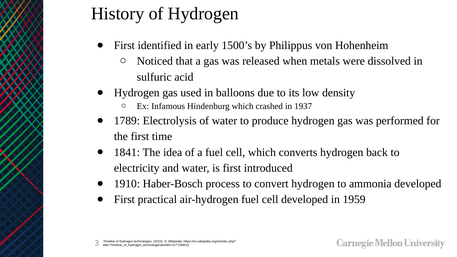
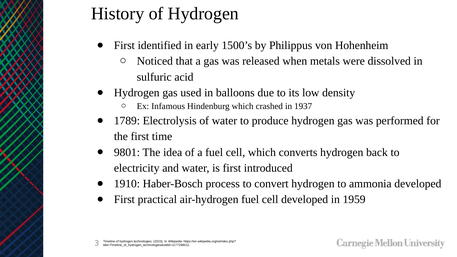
1841: 1841 -> 9801 (127, 152)
